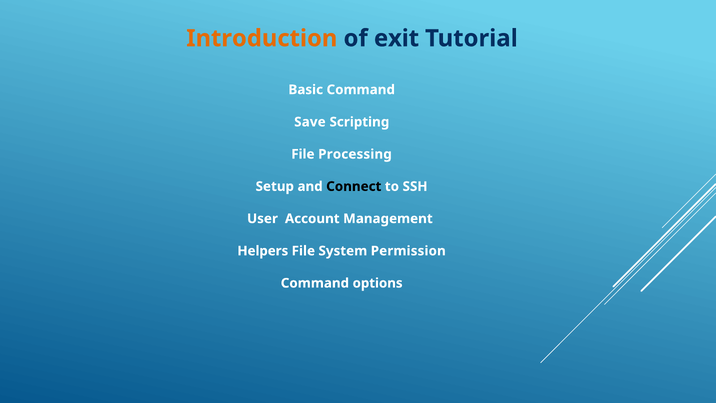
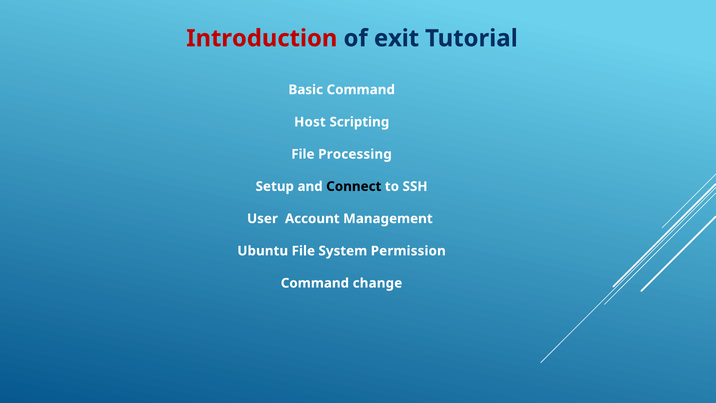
Introduction colour: orange -> red (262, 38)
Save: Save -> Host (310, 122)
Helpers: Helpers -> Ubuntu (263, 251)
options: options -> change (377, 283)
